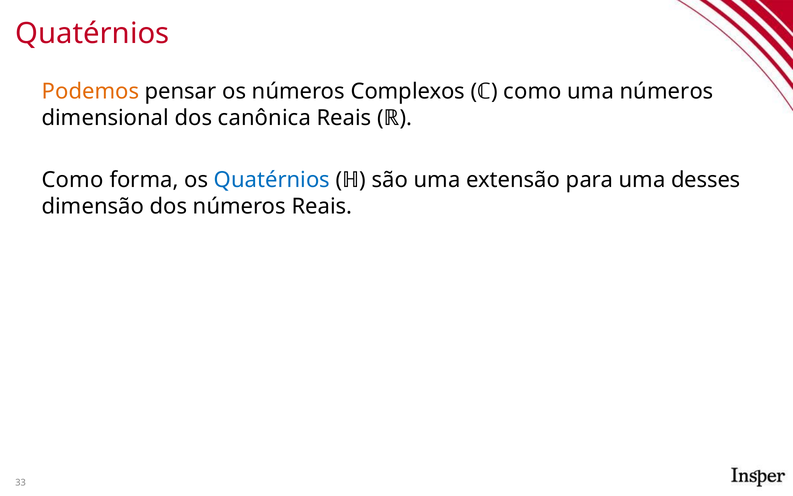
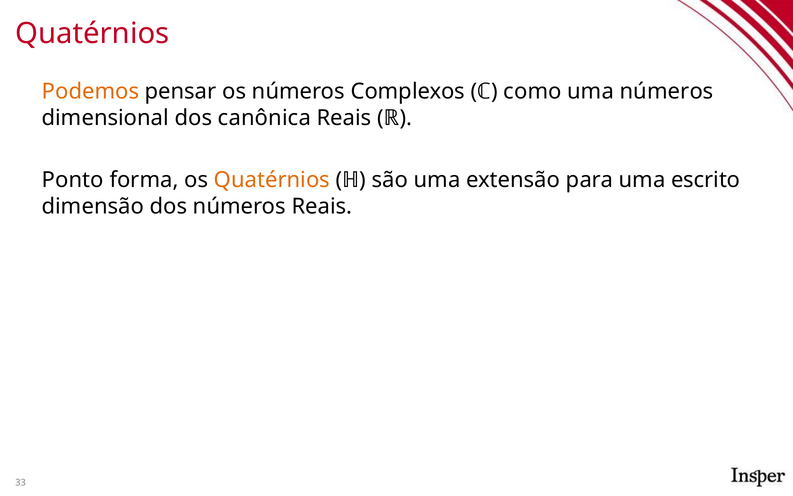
Como: Como -> Ponto (73, 180)
Quatérnios colour: blue -> orange (272, 180)
desses: desses -> escrito (706, 180)
